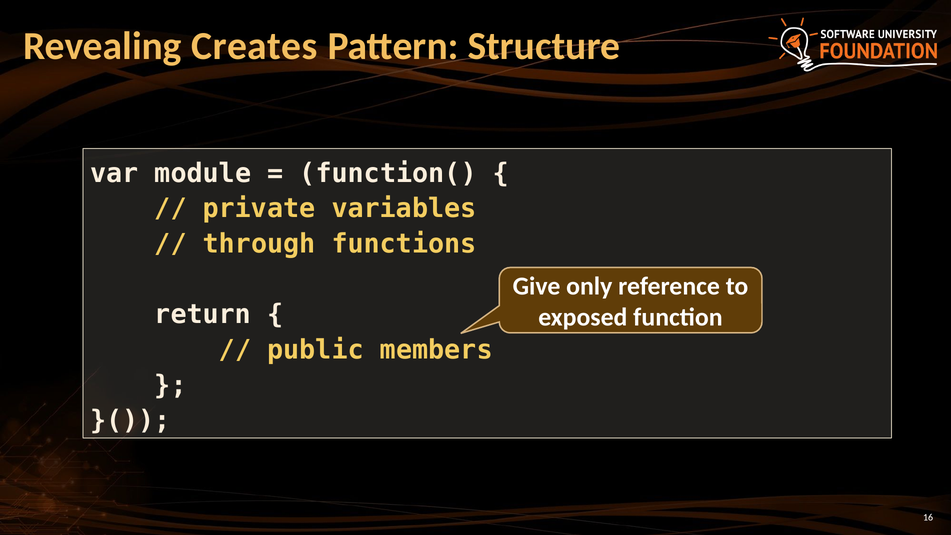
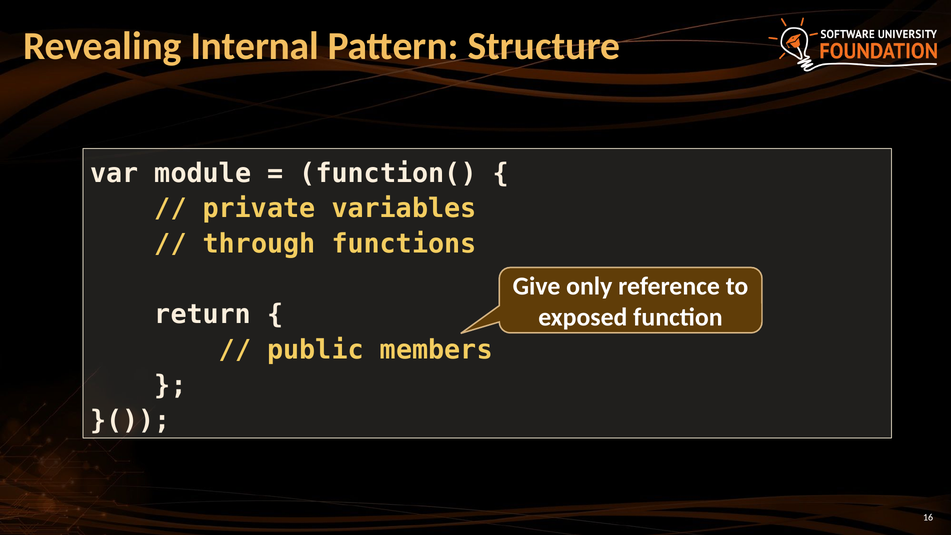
Creates: Creates -> Internal (255, 46)
